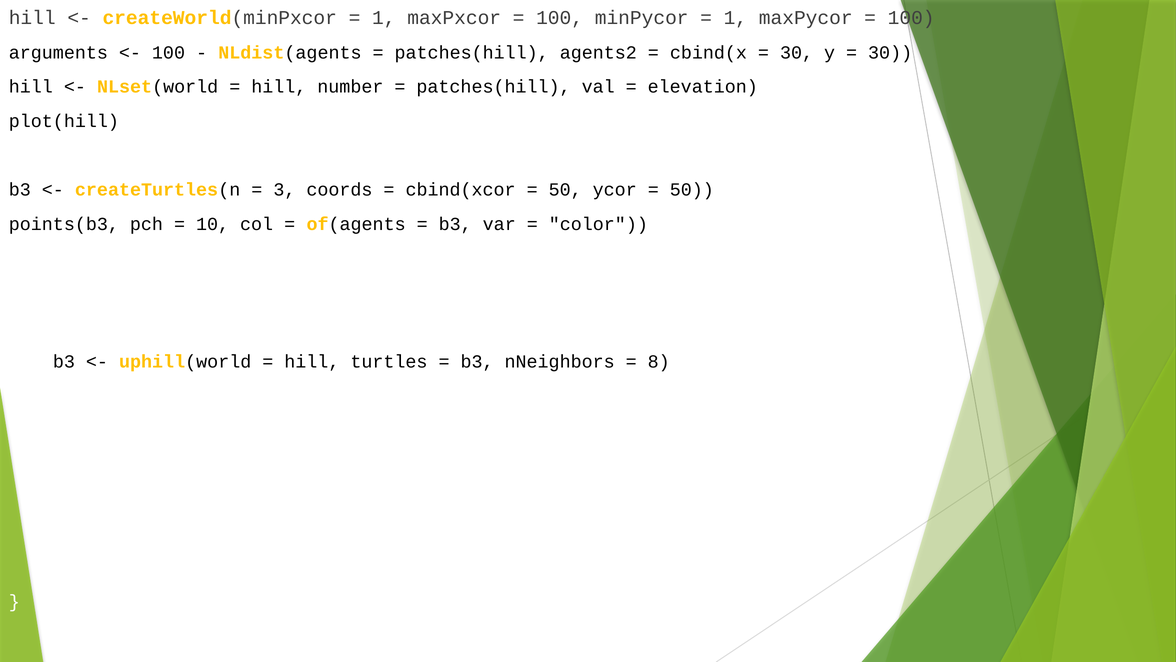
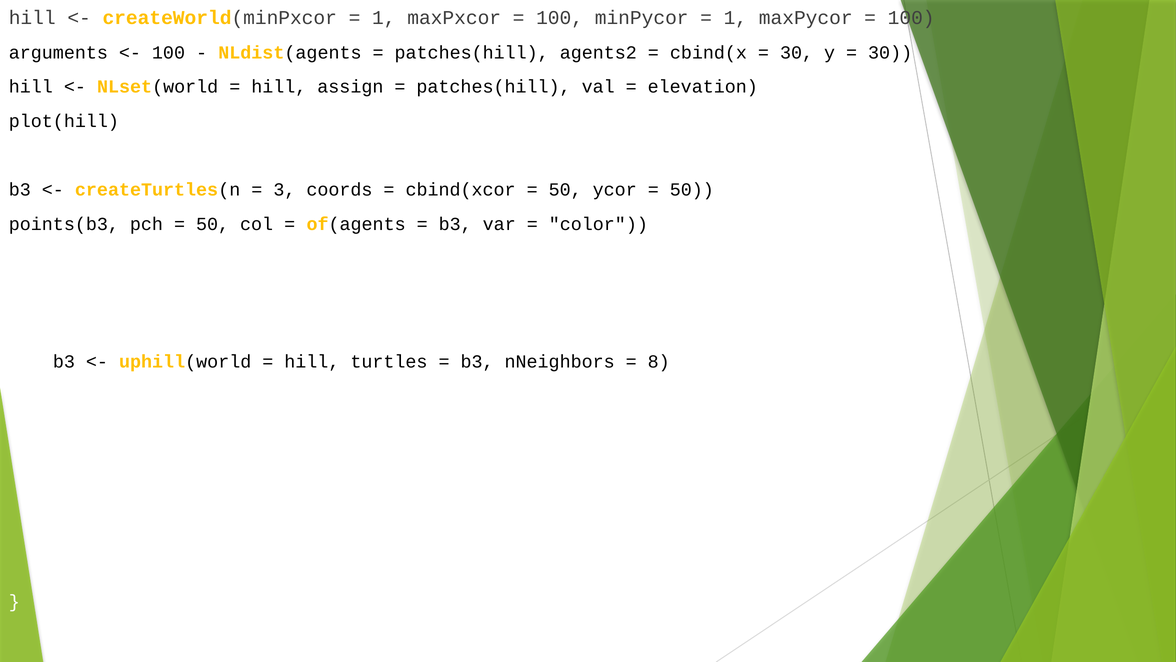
number: number -> assign (350, 87)
10: 10 -> 50 (213, 224)
